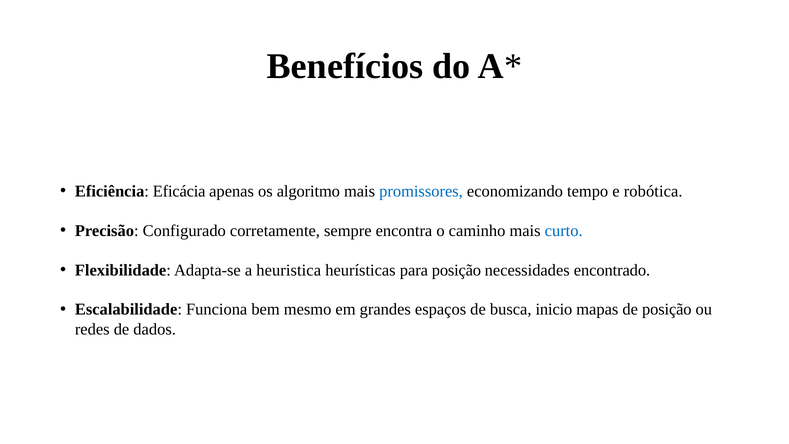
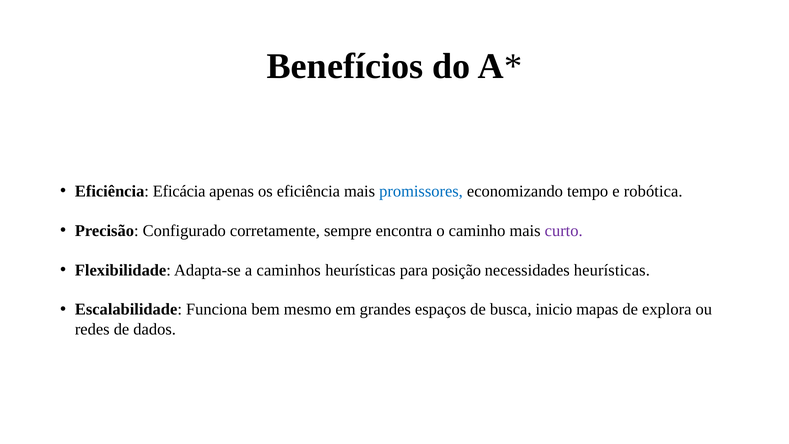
os algoritmo: algoritmo -> eficiência (308, 191)
curto colour: blue -> purple (564, 231)
heuristica: heuristica -> caminhos (289, 270)
necessidades encontrado: encontrado -> heurísticas (612, 270)
de posição: posição -> explora (667, 309)
